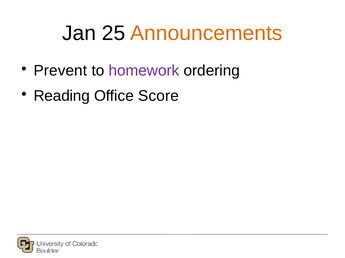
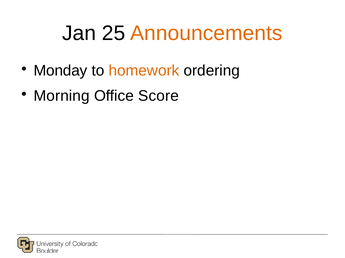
Prevent: Prevent -> Monday (60, 71)
homework colour: purple -> orange (144, 71)
Reading: Reading -> Morning (62, 96)
